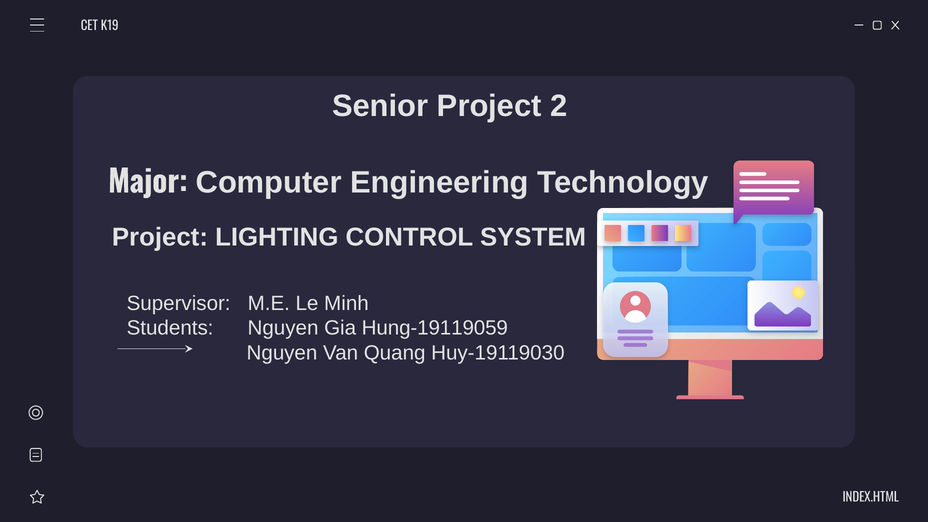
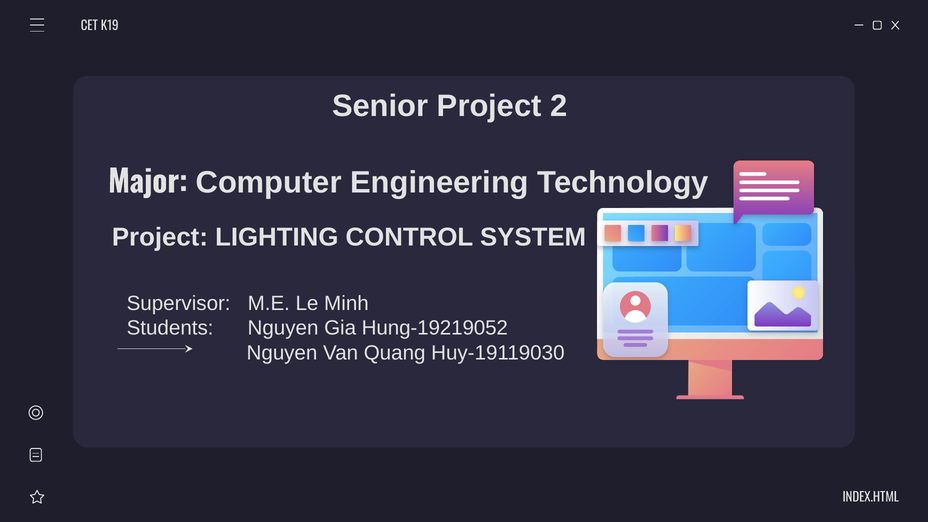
Hung-19119059: Hung-19119059 -> Hung-19219052 (435, 328)
